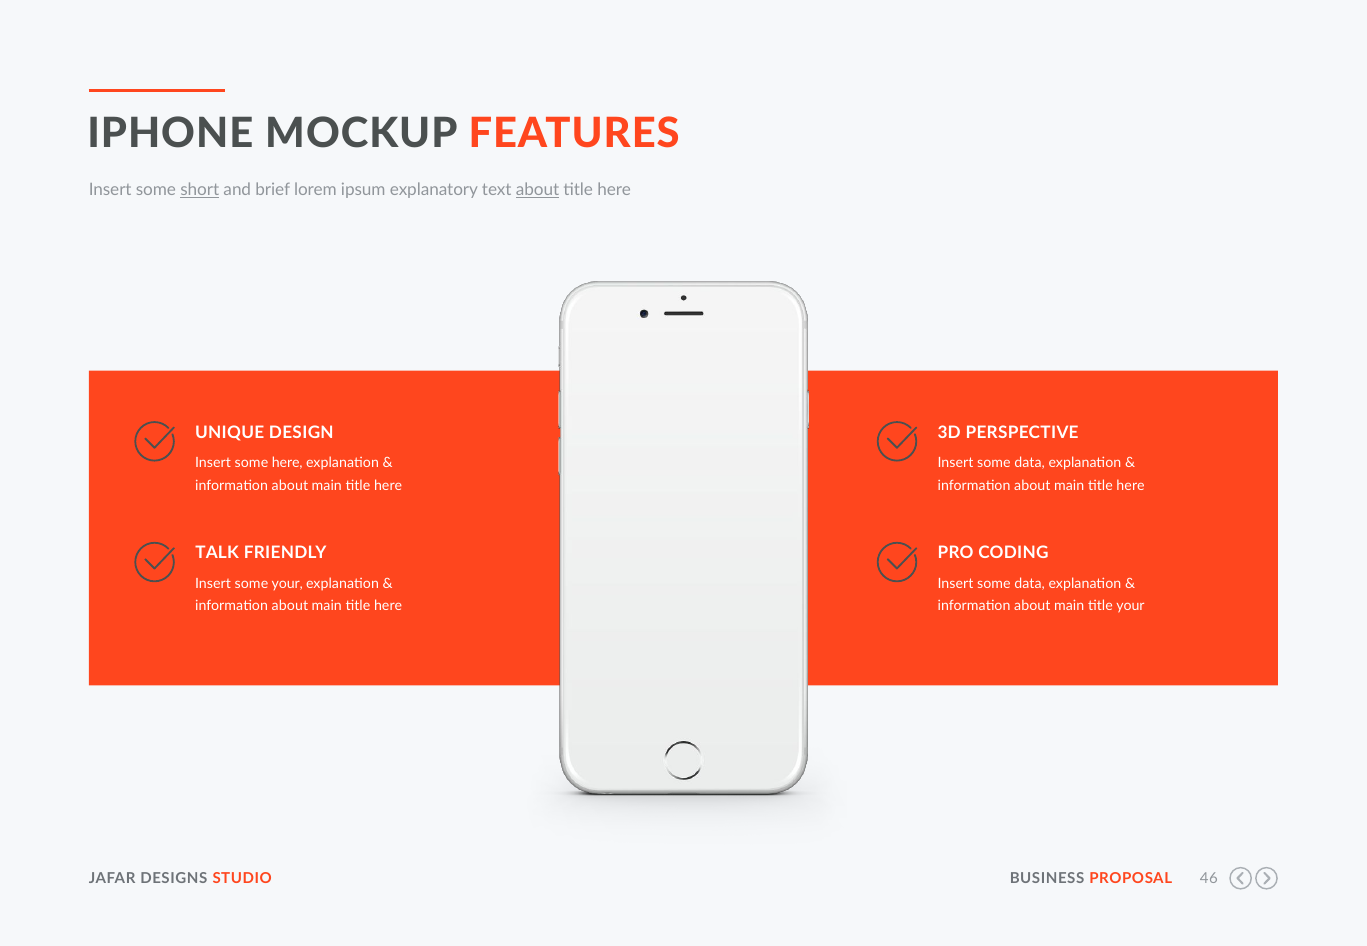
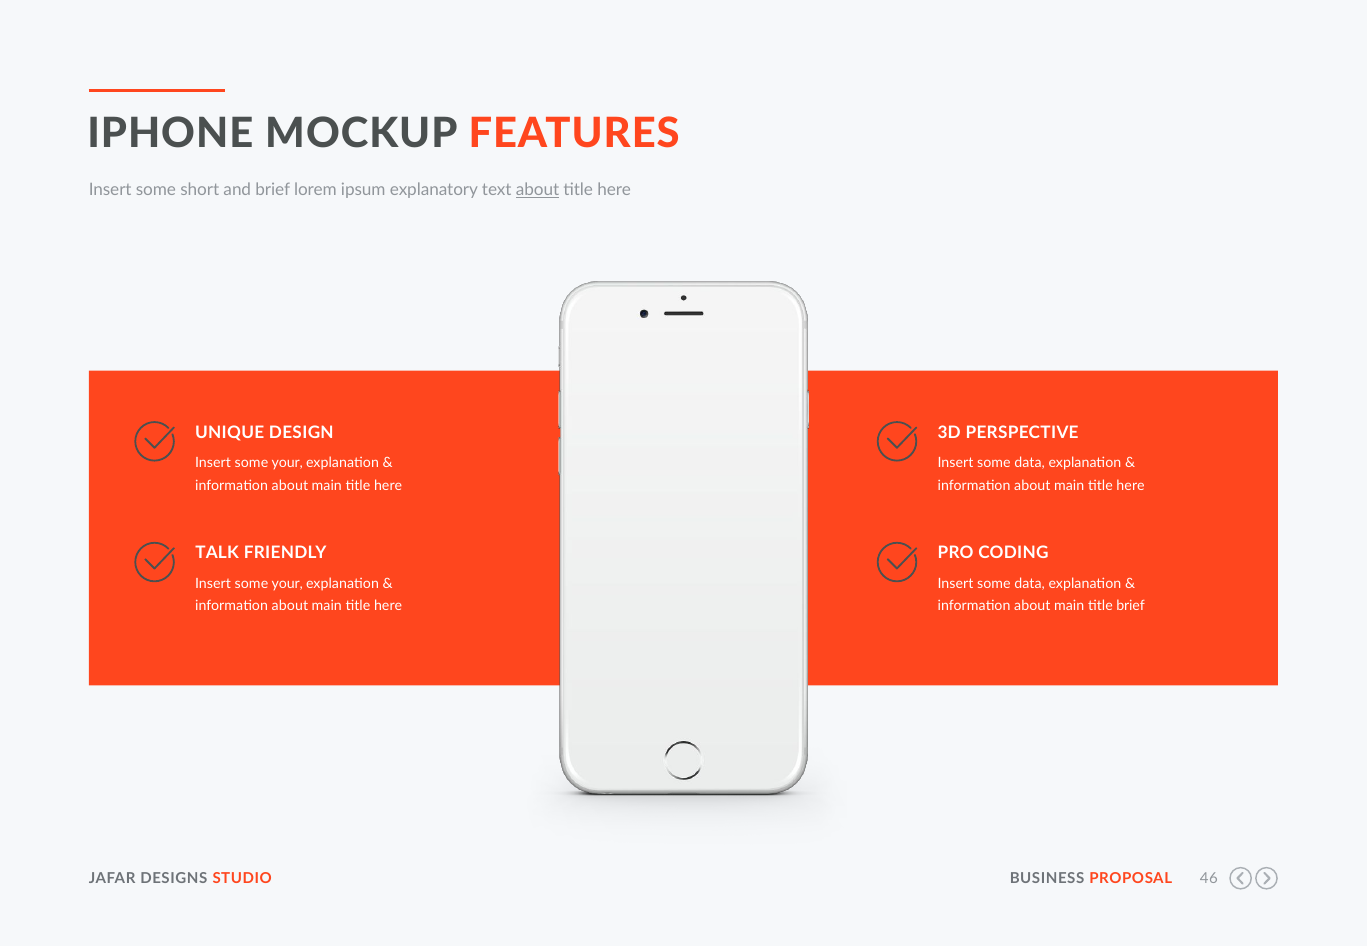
short underline: present -> none (200, 190)
here: here -> your (287, 463)
title your: your -> brief (1131, 606)
